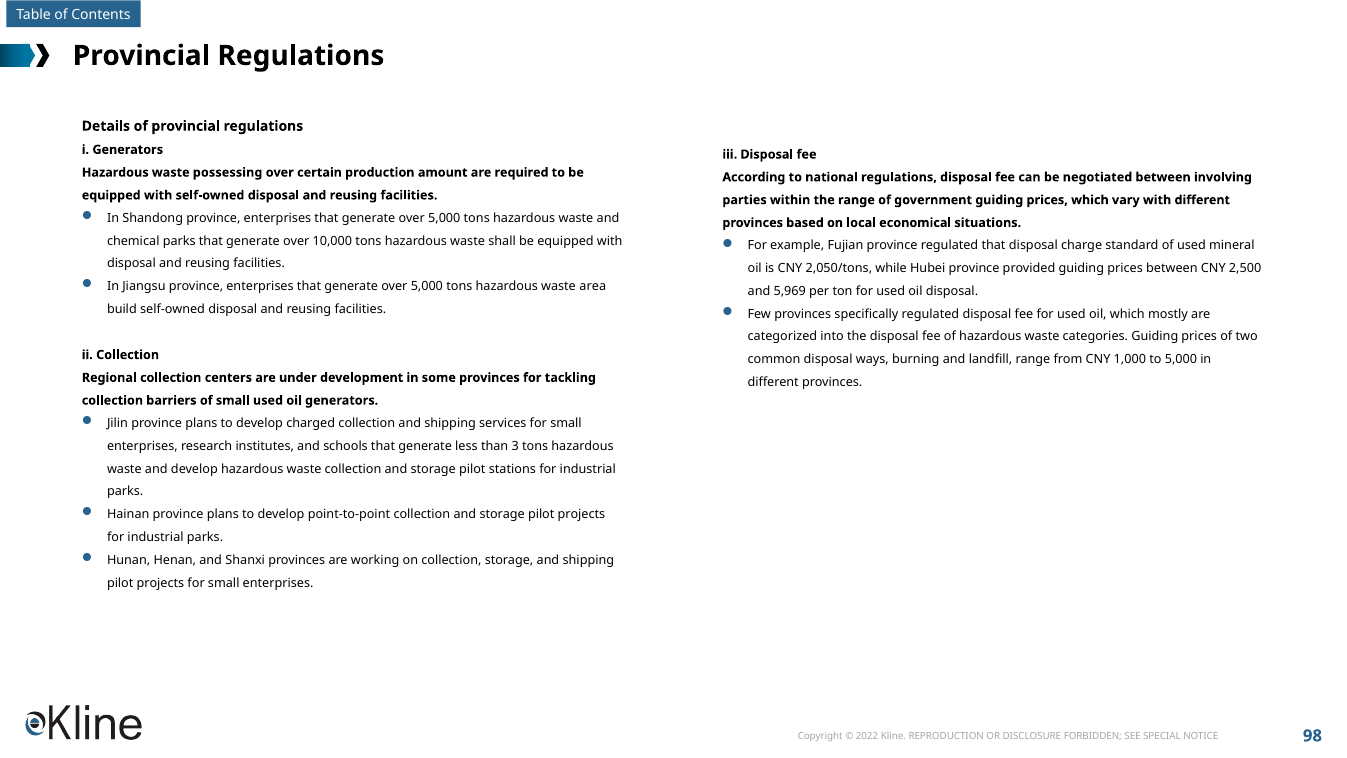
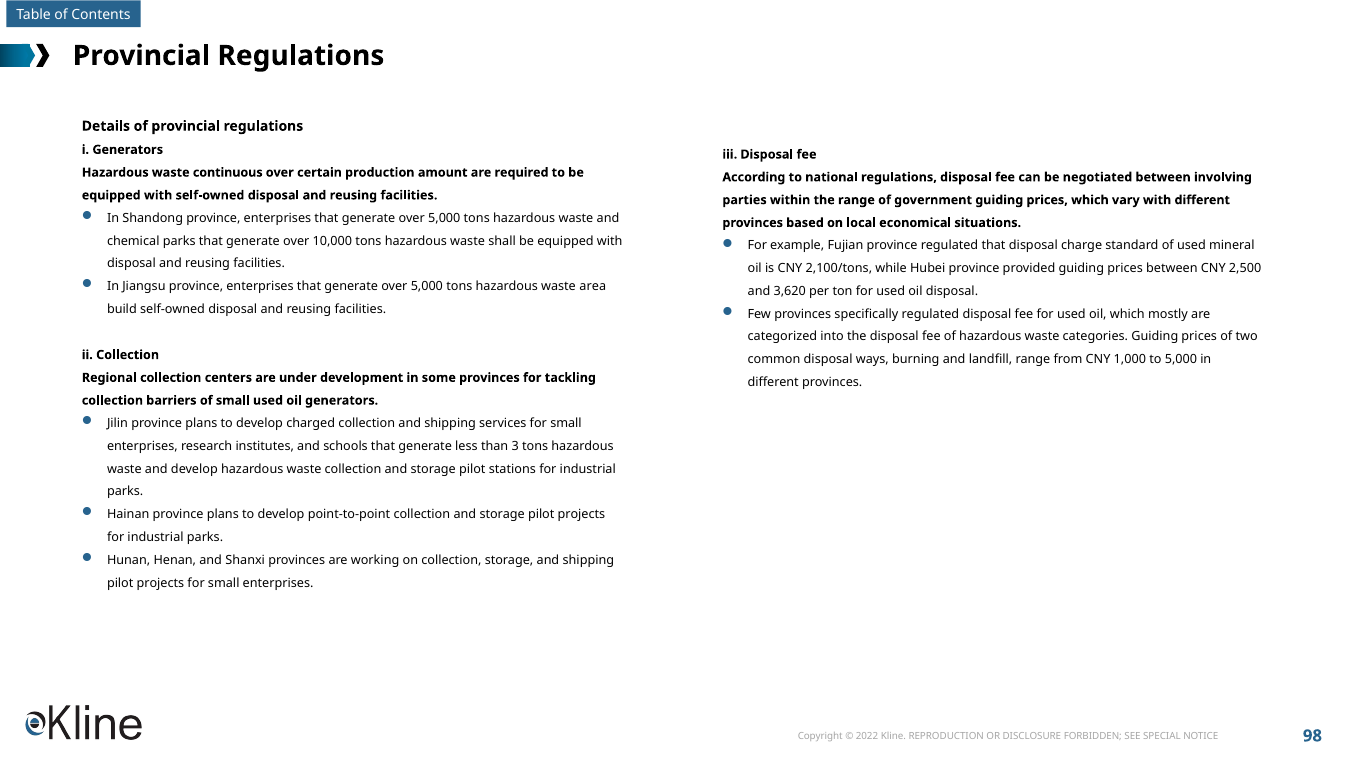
possessing: possessing -> continuous (228, 172)
2,050/tons: 2,050/tons -> 2,100/tons (839, 268)
5,969: 5,969 -> 3,620 (790, 291)
